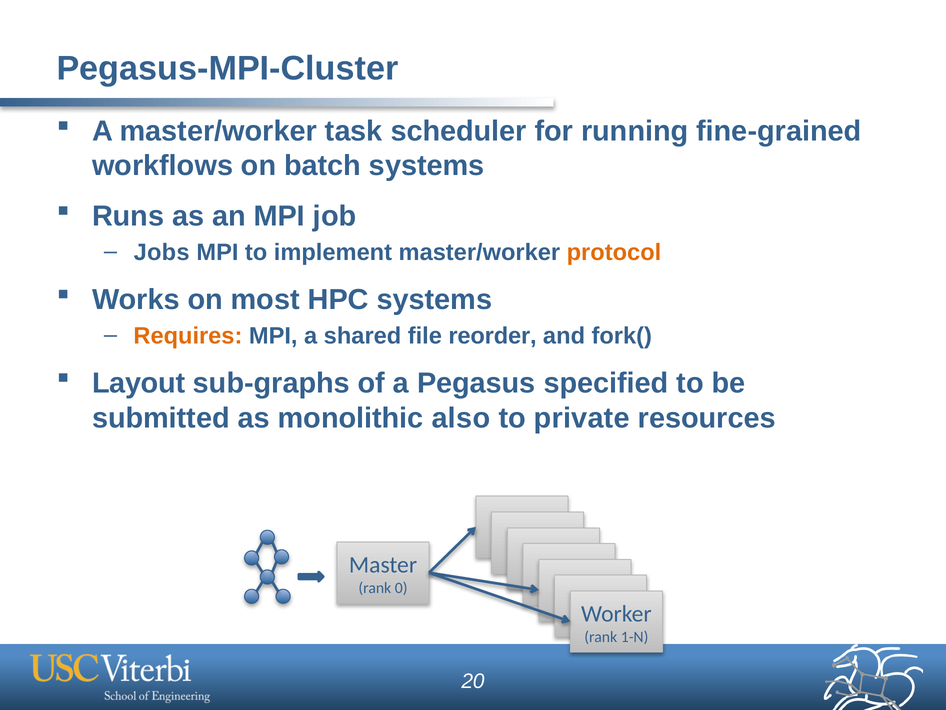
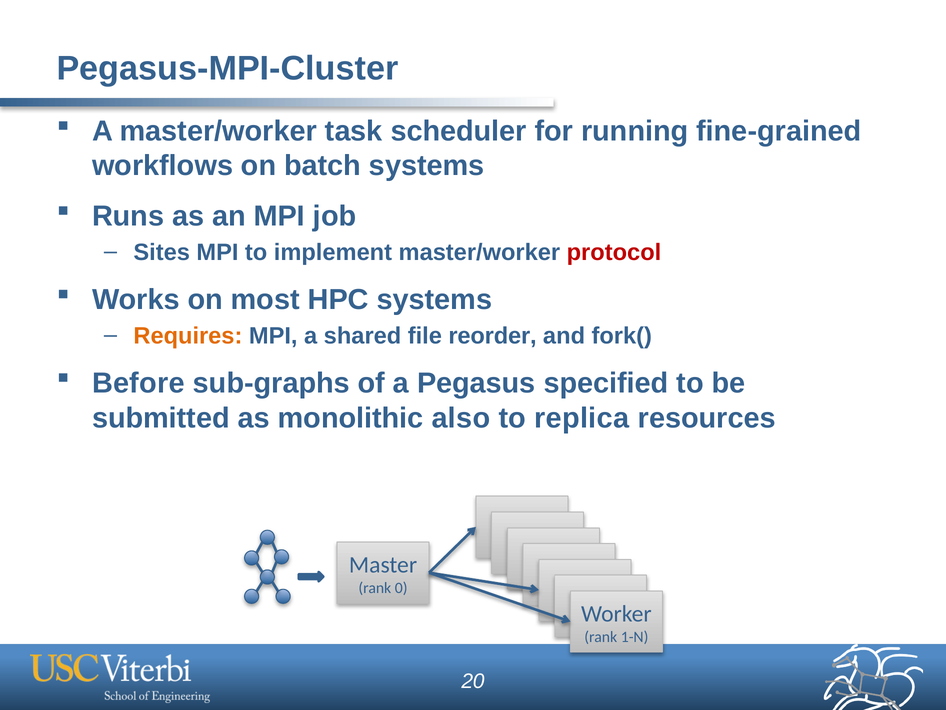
Jobs: Jobs -> Sites (162, 252)
protocol colour: orange -> red (614, 252)
Layout: Layout -> Before (138, 383)
private: private -> replica (582, 418)
